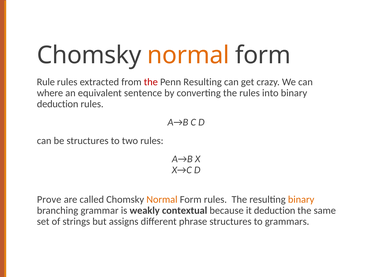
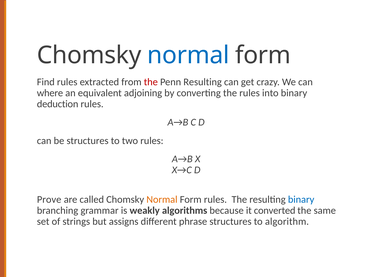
normal colour: orange -> blue (188, 55)
Rule: Rule -> Find (46, 82)
sentence: sentence -> adjoining (143, 93)
binary colour: orange -> blue (301, 199)
contextual: contextual -> algorithms (185, 210)
it deduction: deduction -> converted (275, 210)
grammars: grammars -> algorithm (287, 221)
